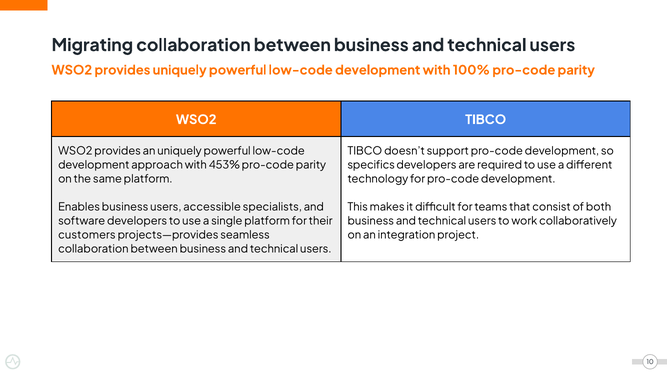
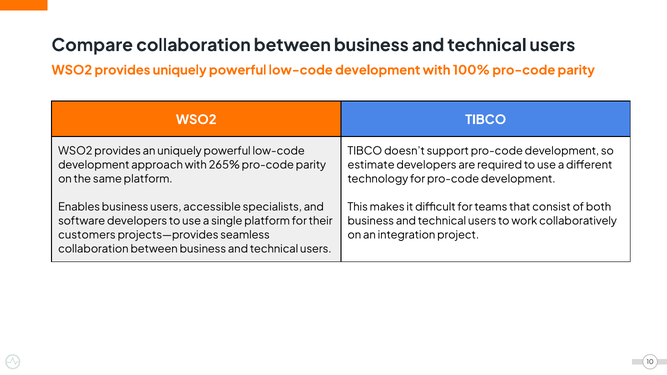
Migrating: Migrating -> Compare (92, 45)
453%: 453% -> 265% (224, 165)
specifics: specifics -> estimate (371, 165)
